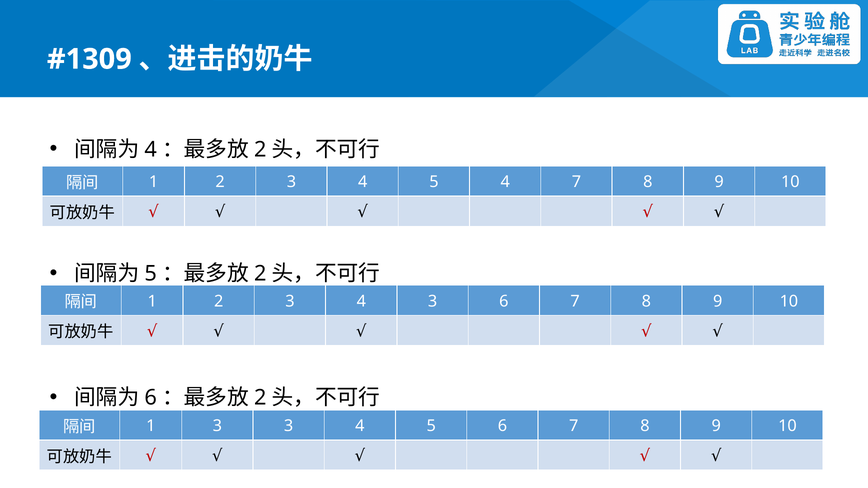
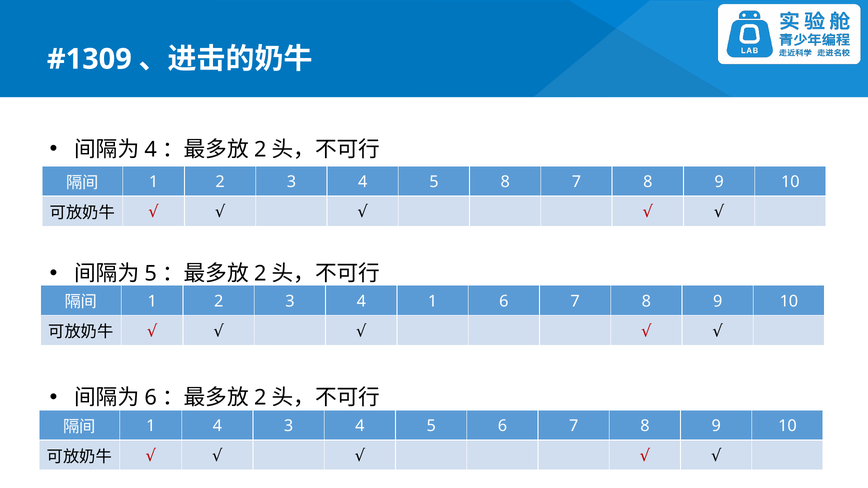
5 4: 4 -> 8 (505, 182)
4 3: 3 -> 1 (433, 301)
1 3: 3 -> 4 (217, 426)
